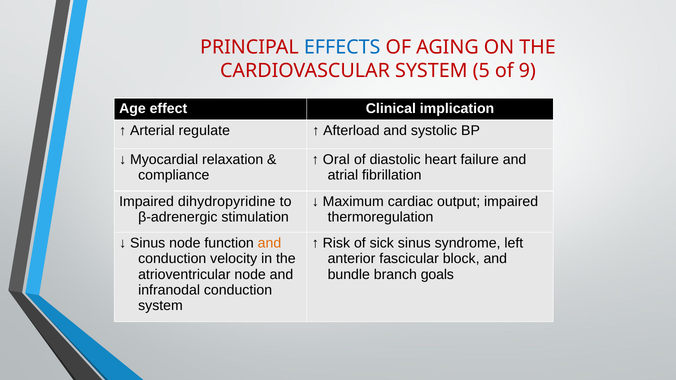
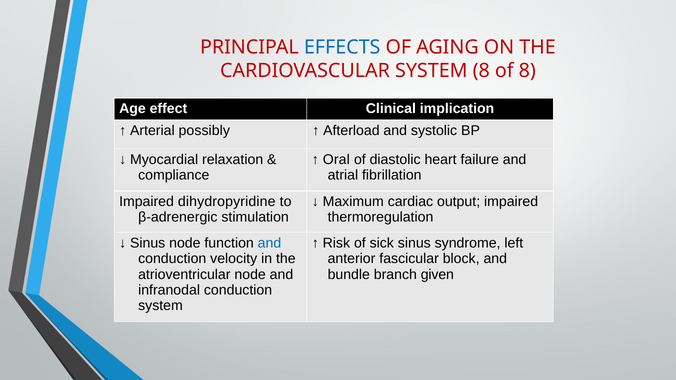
SYSTEM 5: 5 -> 8 (481, 71)
of 9: 9 -> 8 (527, 71)
regulate: regulate -> possibly (204, 131)
and colour: orange -> blue (269, 243)
goals: goals -> given (437, 275)
